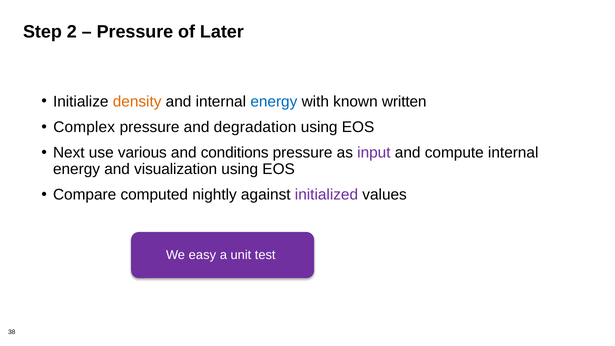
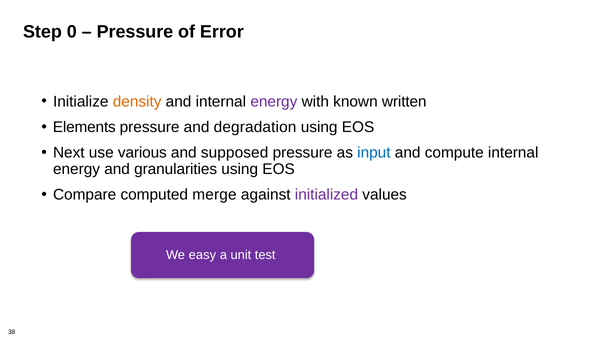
2: 2 -> 0 (72, 32)
Later: Later -> Error (222, 32)
energy colour: blue -> purple (274, 101)
Complex: Complex -> Elements (84, 127)
conditions: conditions -> supposed (235, 153)
input colour: purple -> blue (374, 153)
visualization: visualization -> granularities (176, 169)
nightly: nightly -> merge (214, 195)
